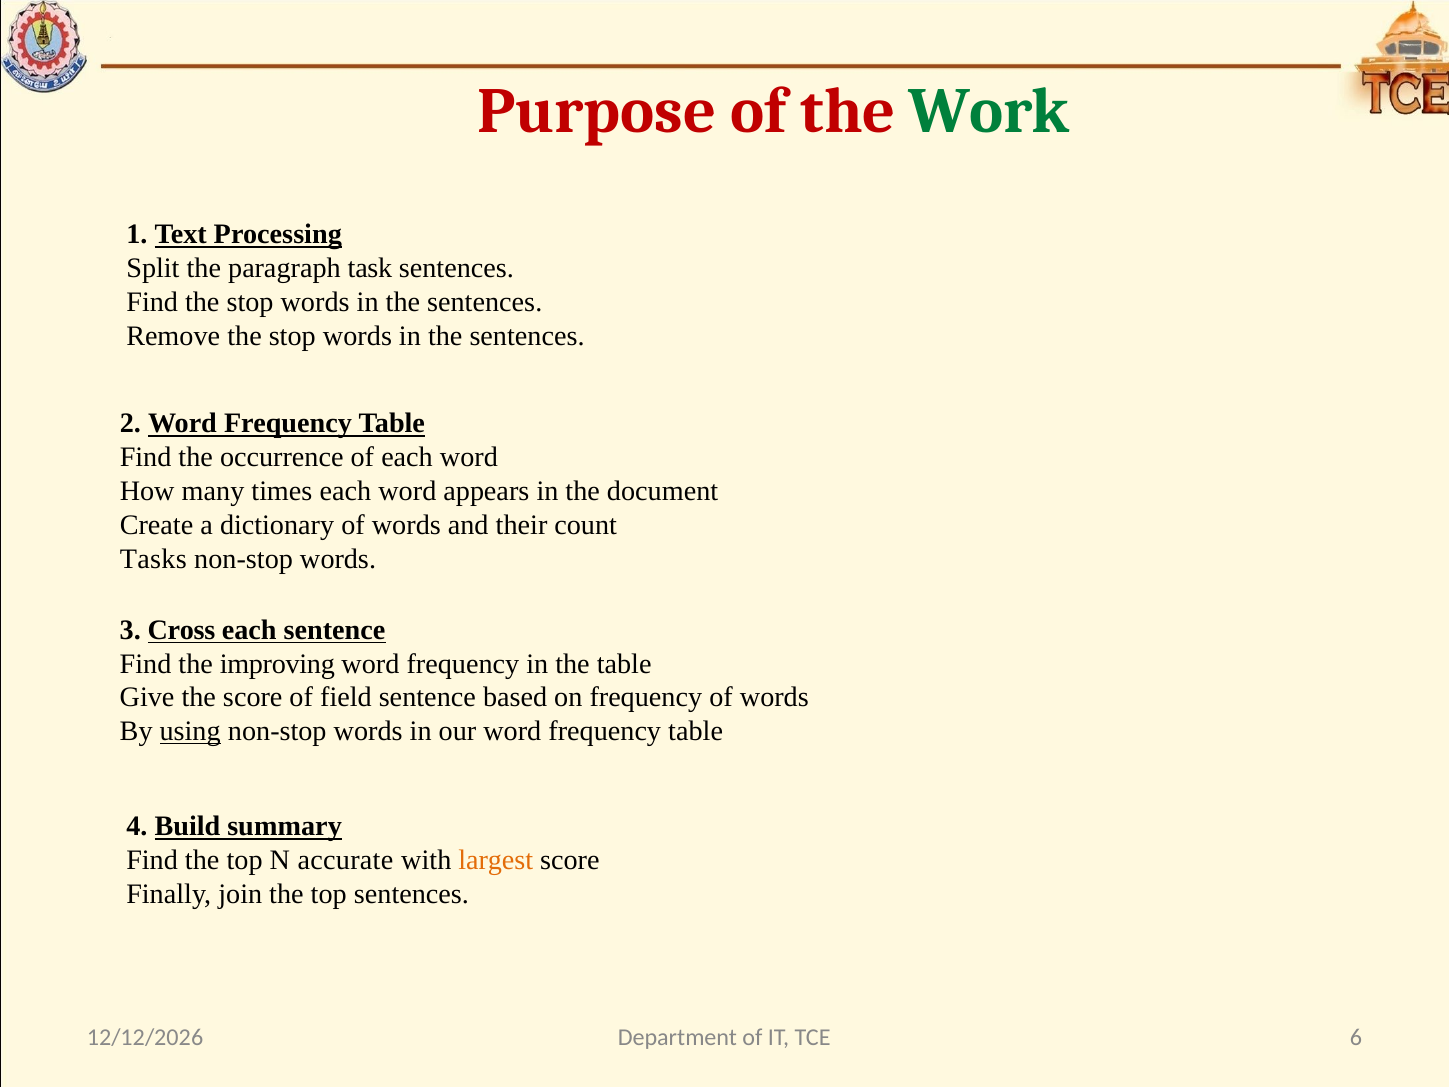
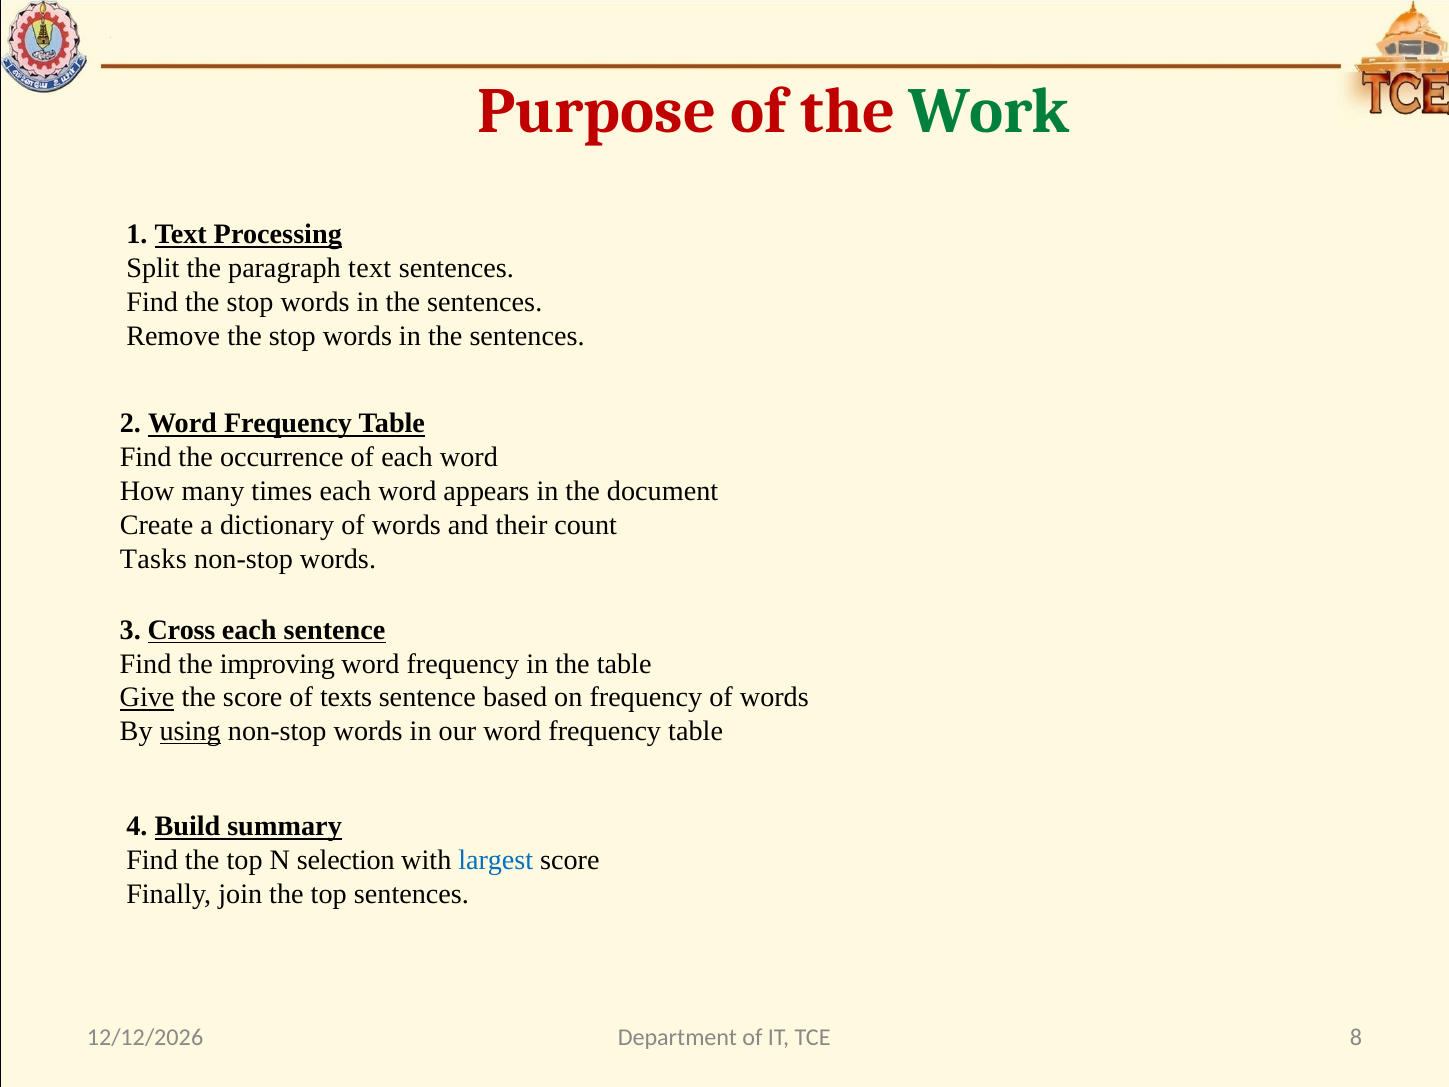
paragraph task: task -> text (370, 268)
Give underline: none -> present (147, 697)
field: field -> texts (346, 697)
accurate: accurate -> selection (346, 860)
largest colour: orange -> blue (496, 860)
6: 6 -> 8 (1356, 1038)
